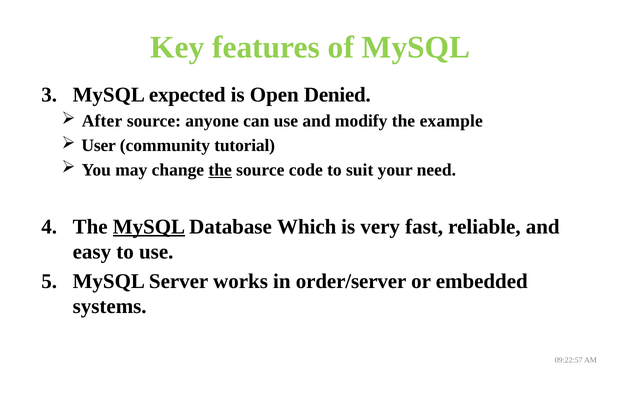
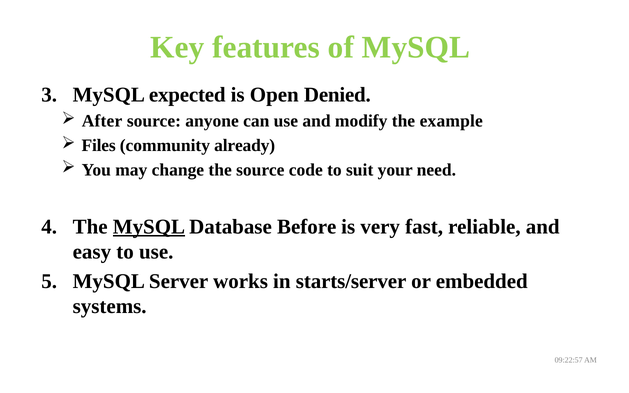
User: User -> Files (99, 146)
tutorial: tutorial -> already (245, 146)
the underline: present -> none (220, 170)
Which: Which -> Before (307, 227)
order/server: order/server -> starts/server (351, 281)
